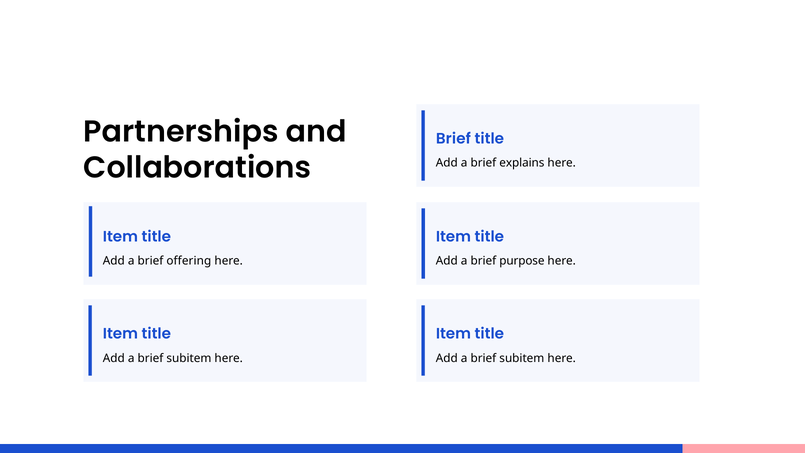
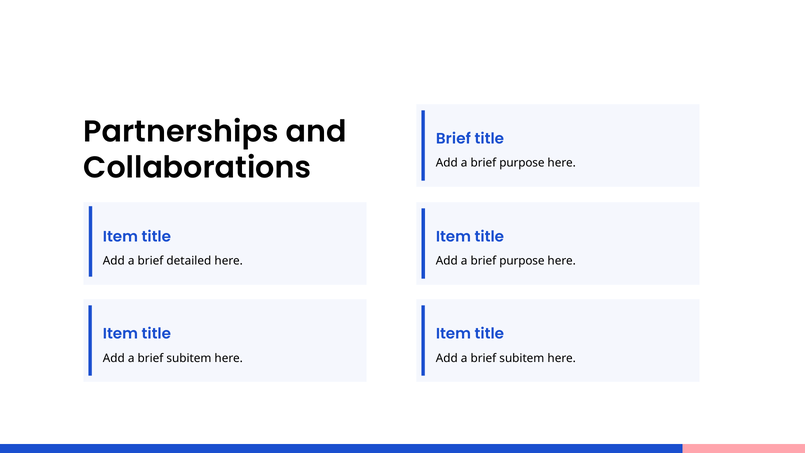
explains: explains -> purpose (522, 163)
offering: offering -> detailed (189, 261)
